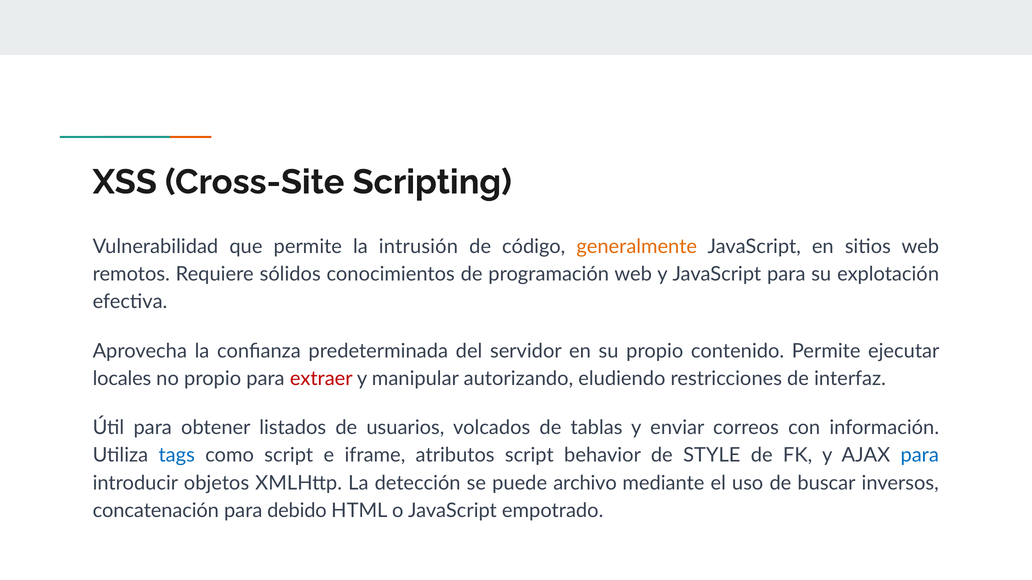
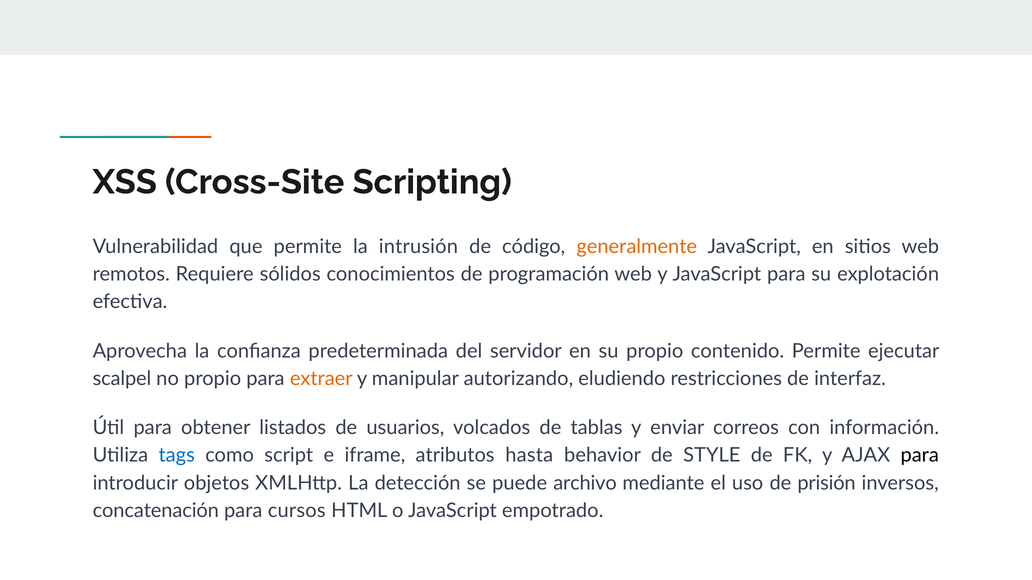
locales: locales -> scalpel (122, 379)
extraer colour: red -> orange (321, 379)
atributos script: script -> hasta (529, 456)
para colour: blue -> black (920, 456)
buscar: buscar -> prisión (827, 483)
debido: debido -> cursos (297, 511)
